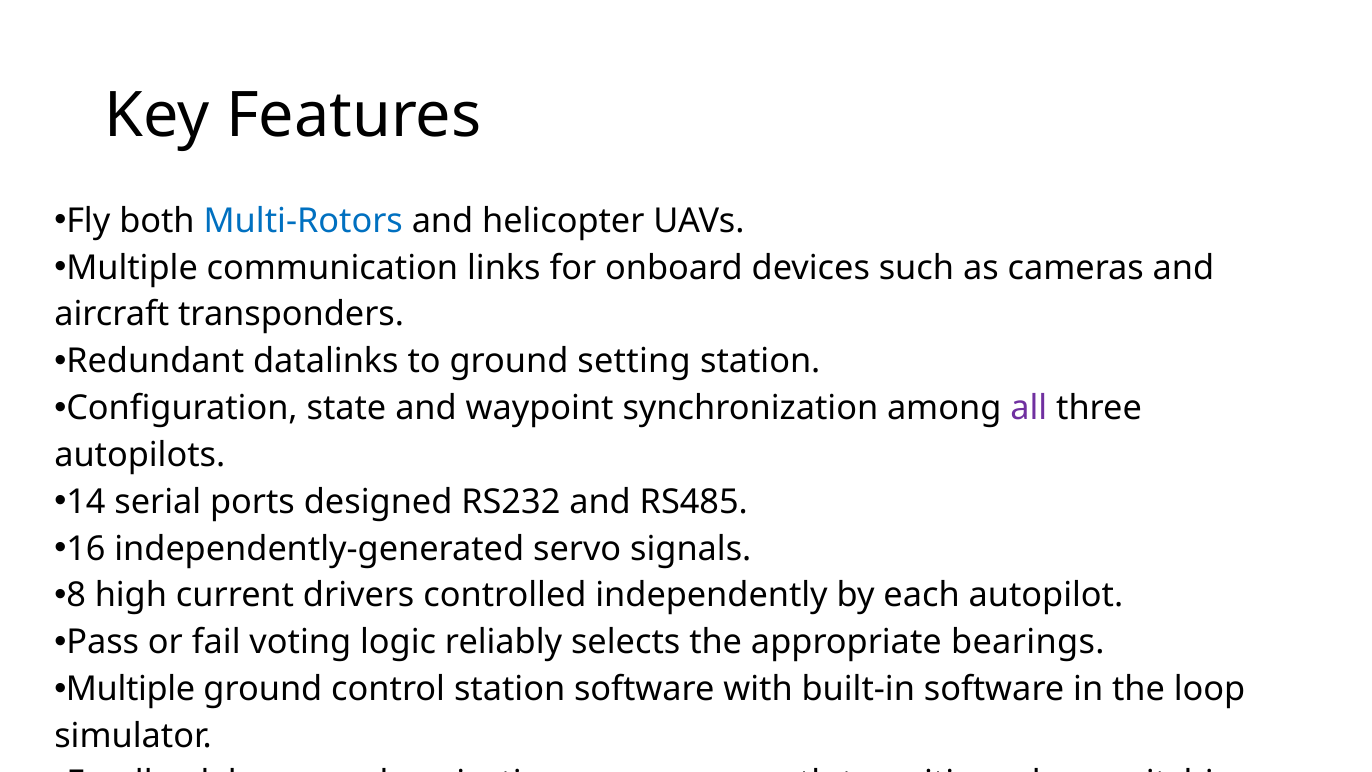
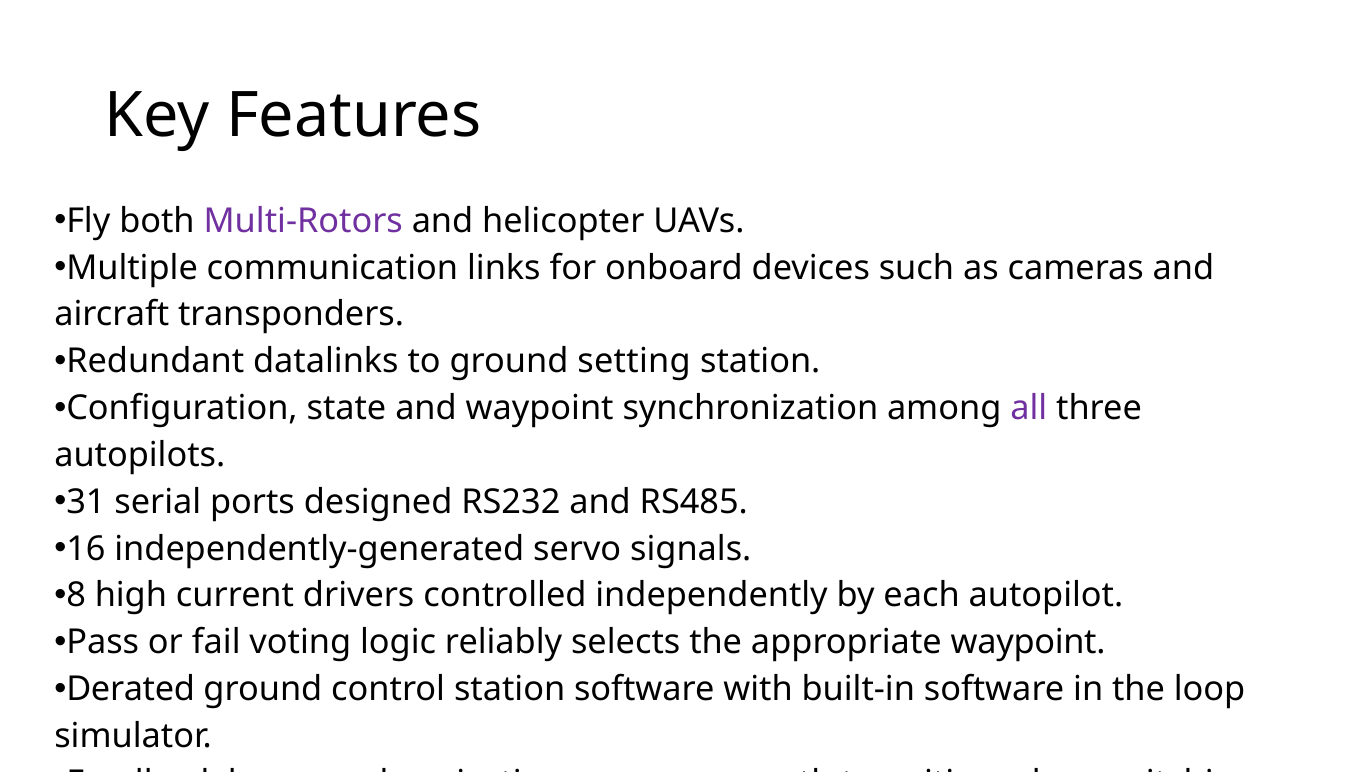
Multi-Rotors colour: blue -> purple (303, 221)
14: 14 -> 31 (86, 502)
appropriate bearings: bearings -> waypoint (1028, 642)
Multiple: Multiple -> Derated (131, 689)
